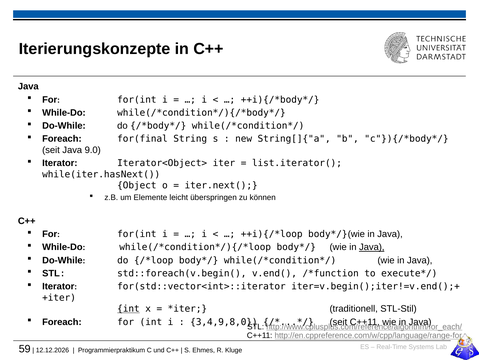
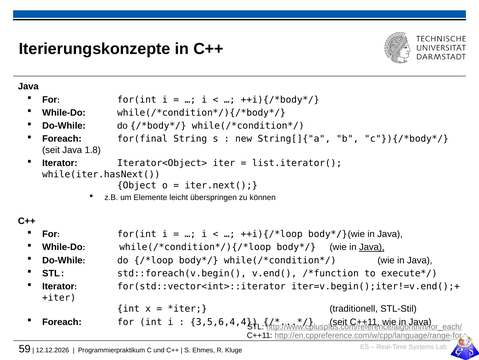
9.0: 9.0 -> 1.8 (93, 150)
int underline: present -> none (128, 308)
3,4,9,8,0: 3,4,9,8,0 -> 3,5,6,4,4 (224, 321)
